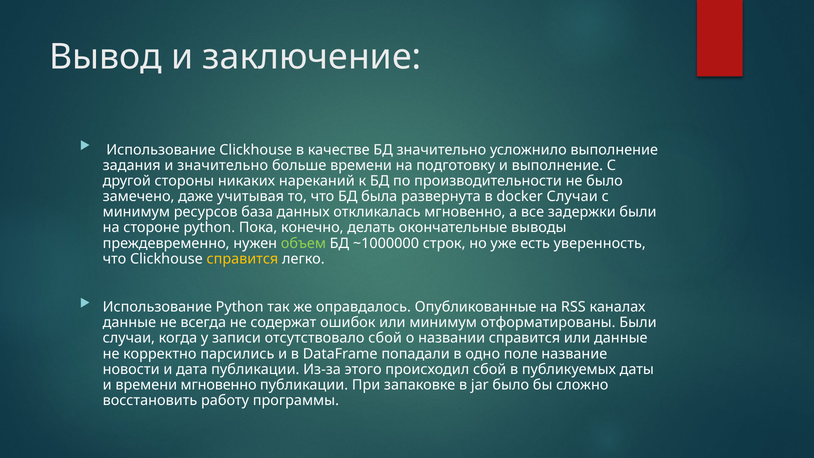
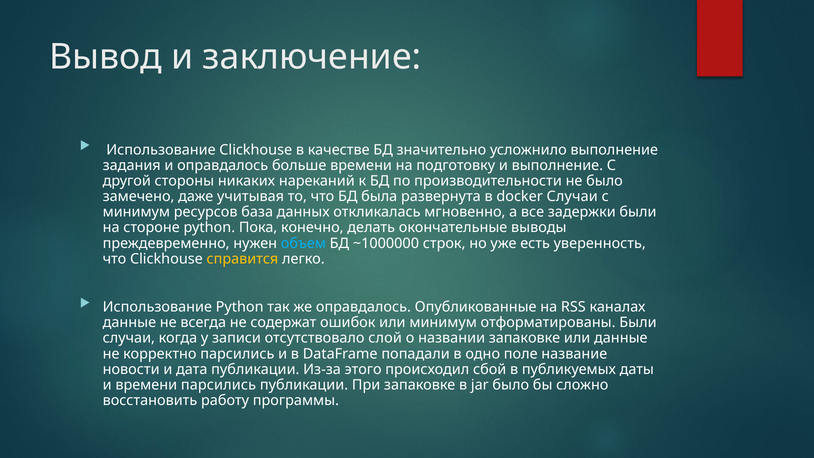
и значительно: значительно -> оправдалось (223, 165)
объем colour: light green -> light blue (303, 243)
отсутствовало сбой: сбой -> слой (385, 338)
названии справится: справится -> запаковке (525, 338)
времени мгновенно: мгновенно -> парсились (218, 385)
